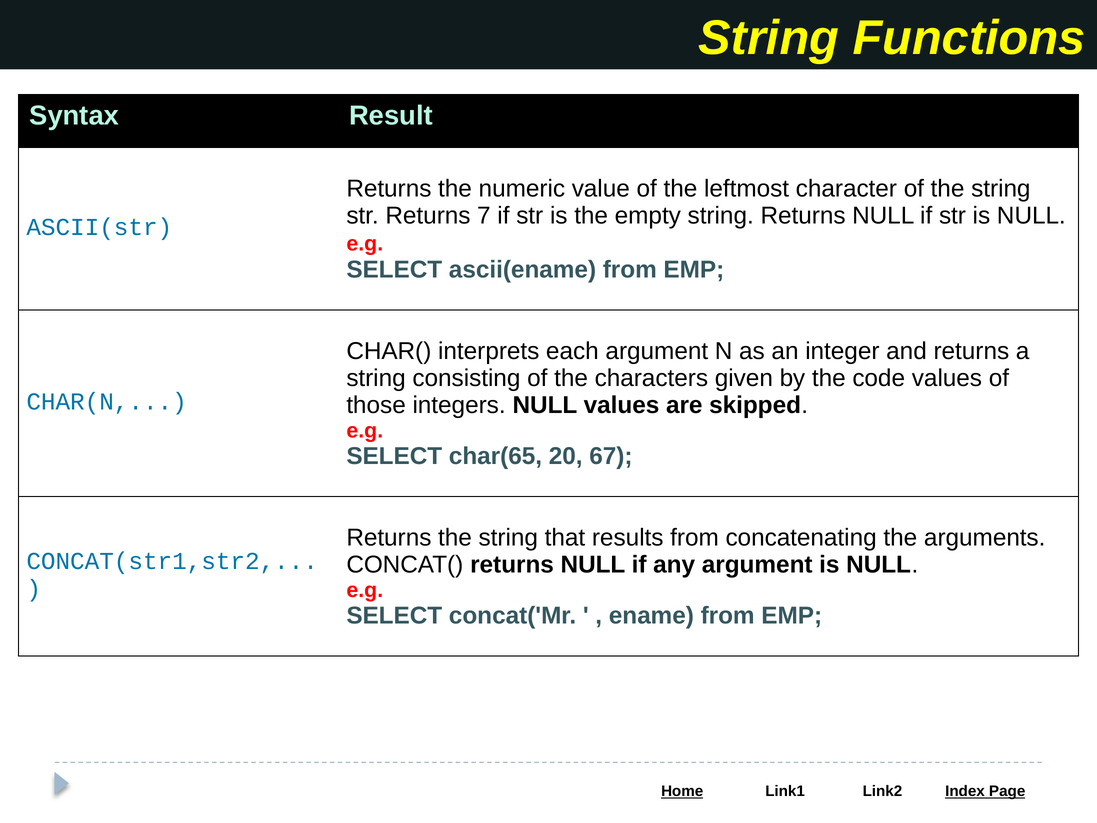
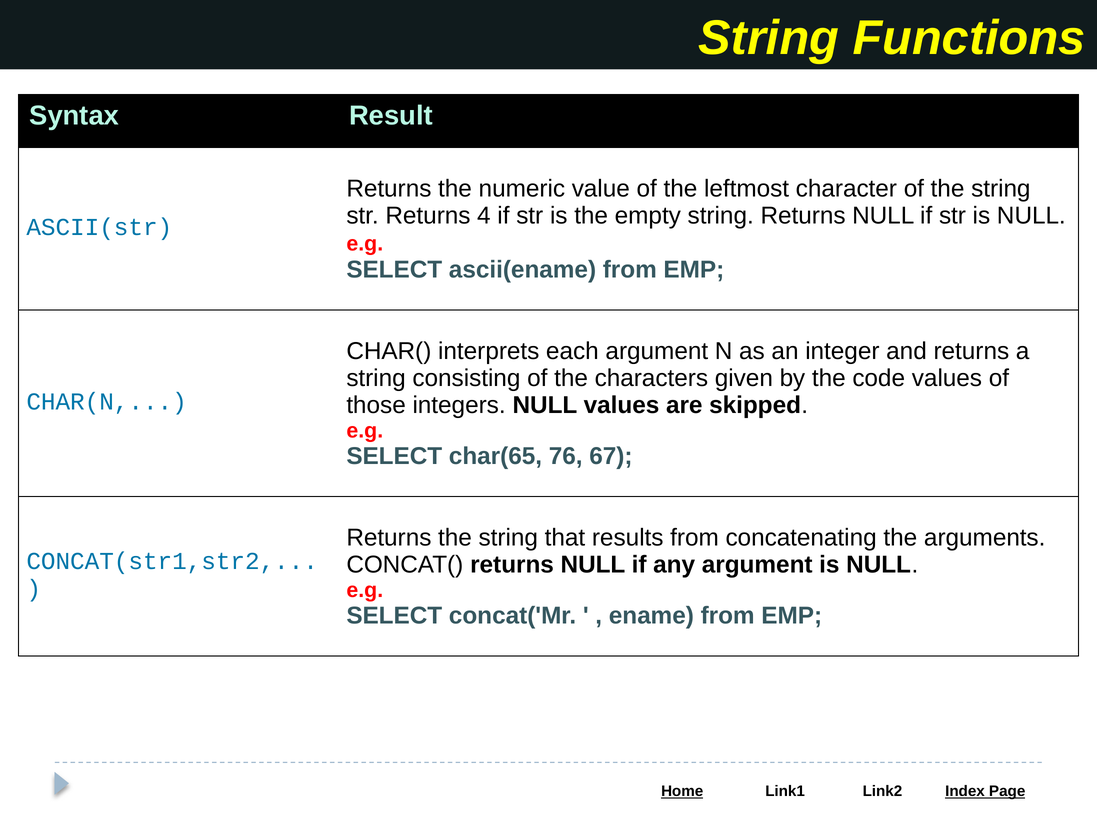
7: 7 -> 4 (484, 216)
20: 20 -> 76 (566, 456)
